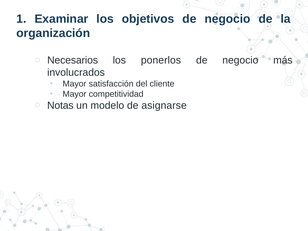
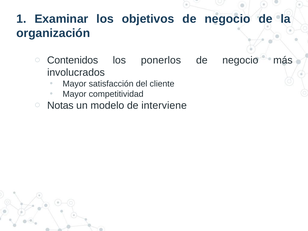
Necesarios: Necesarios -> Contenidos (73, 60)
asignarse: asignarse -> interviene (164, 105)
